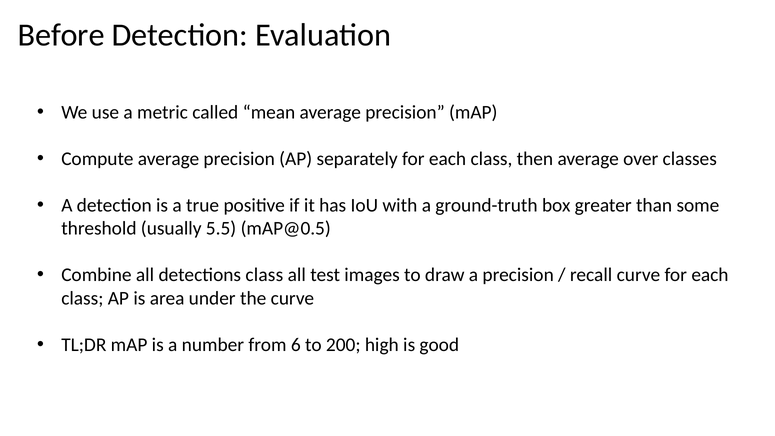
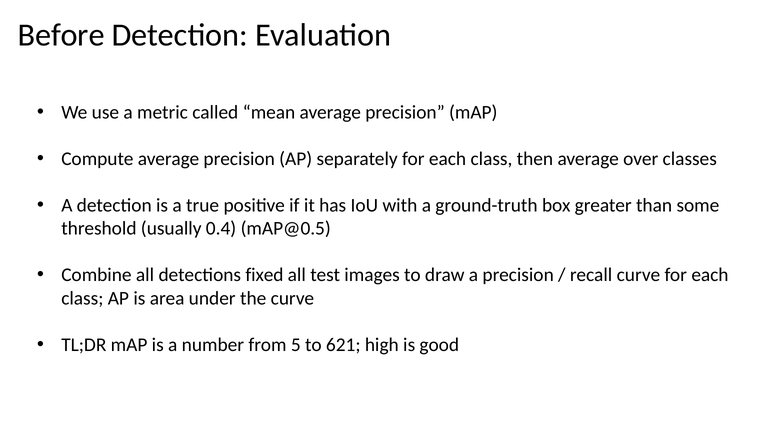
5.5: 5.5 -> 0.4 (221, 228)
detections class: class -> fixed (264, 275)
6: 6 -> 5 (296, 345)
200: 200 -> 621 (343, 345)
